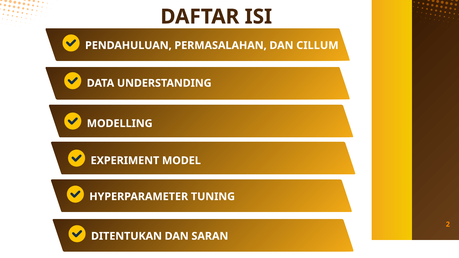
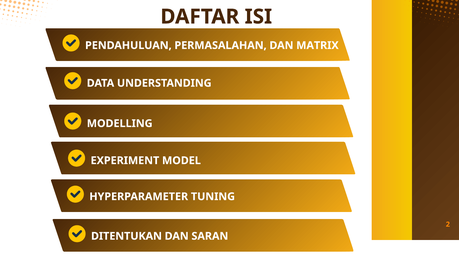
CILLUM: CILLUM -> MATRIX (317, 45)
